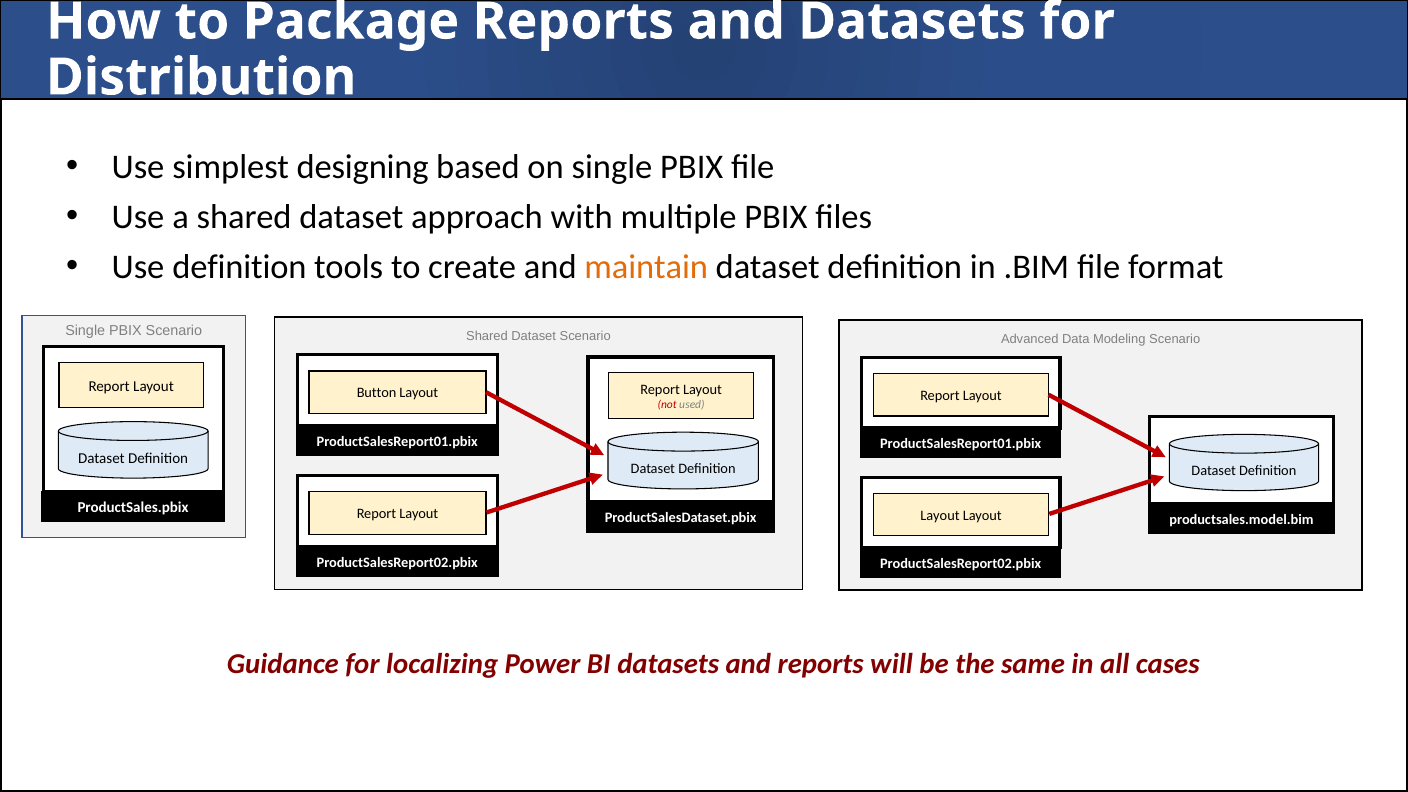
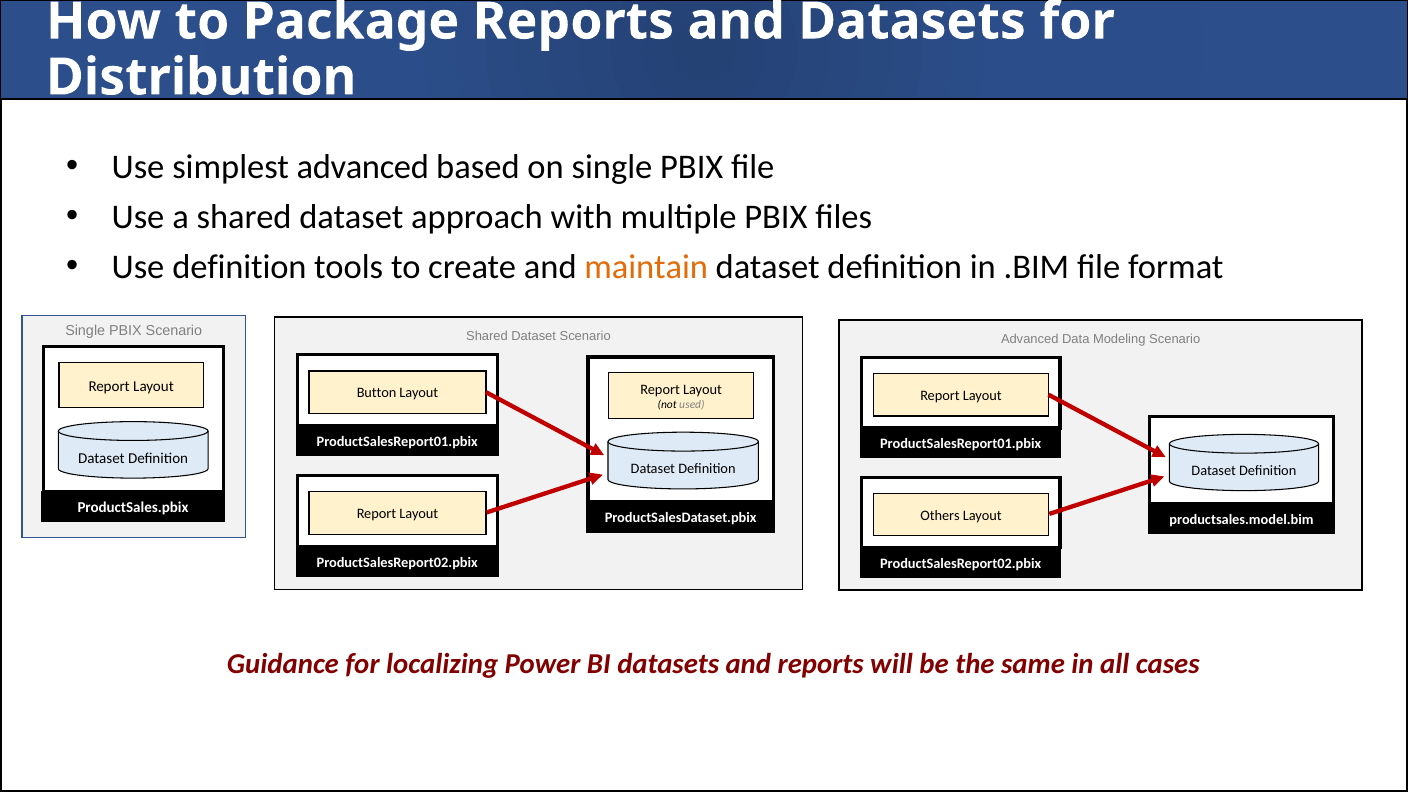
simplest designing: designing -> advanced (363, 167)
not colour: red -> black (667, 405)
Layout: Layout -> Others (940, 515)
